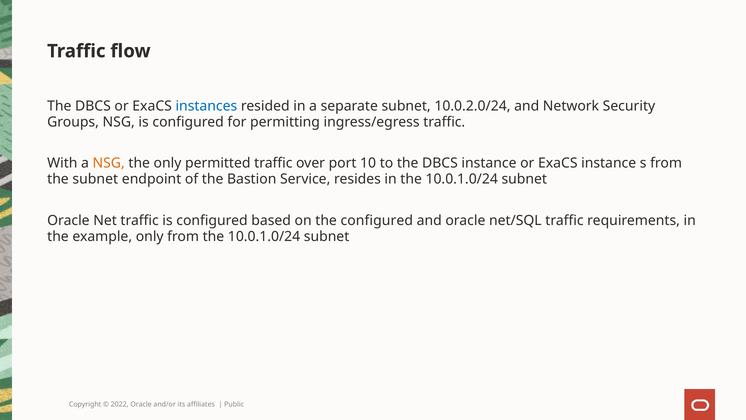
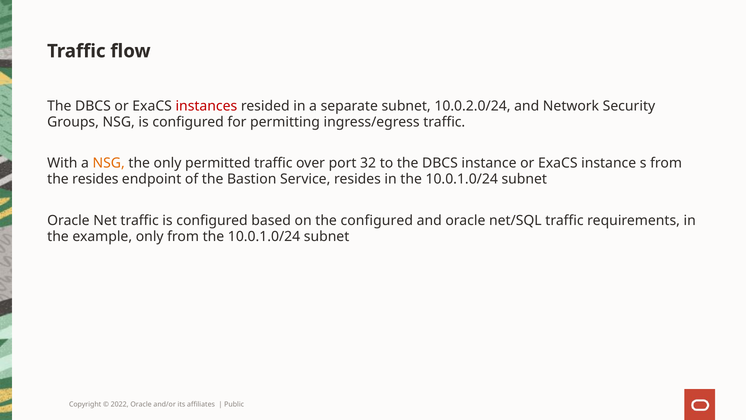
instances colour: blue -> red (206, 106)
10: 10 -> 32 (368, 163)
the subnet: subnet -> resides (95, 179)
